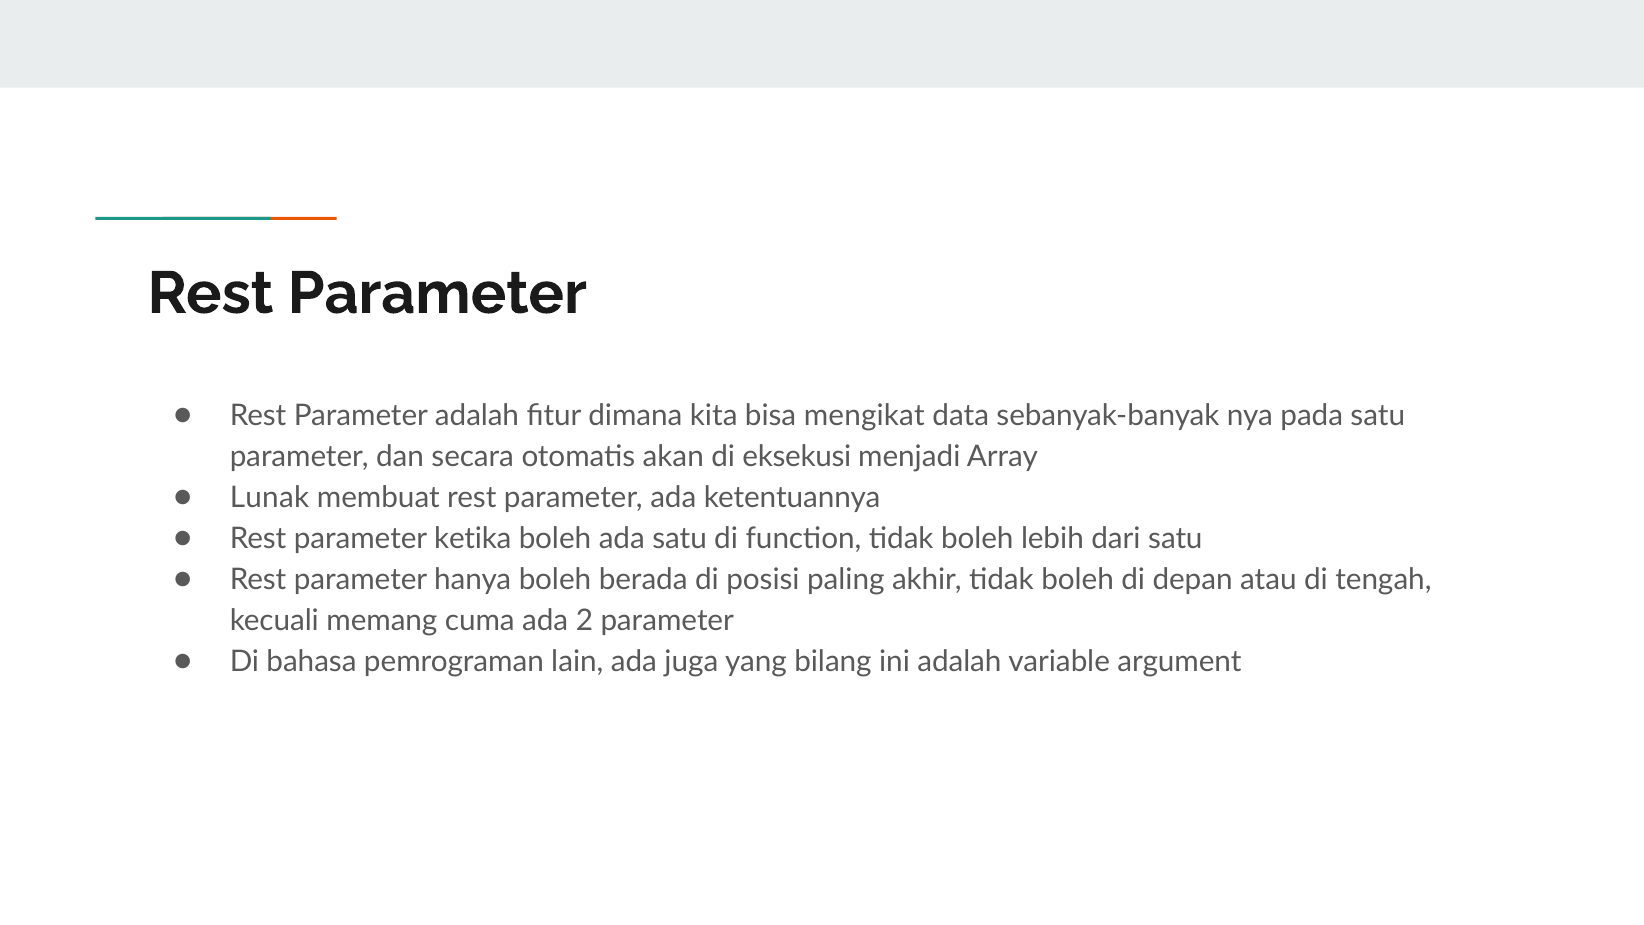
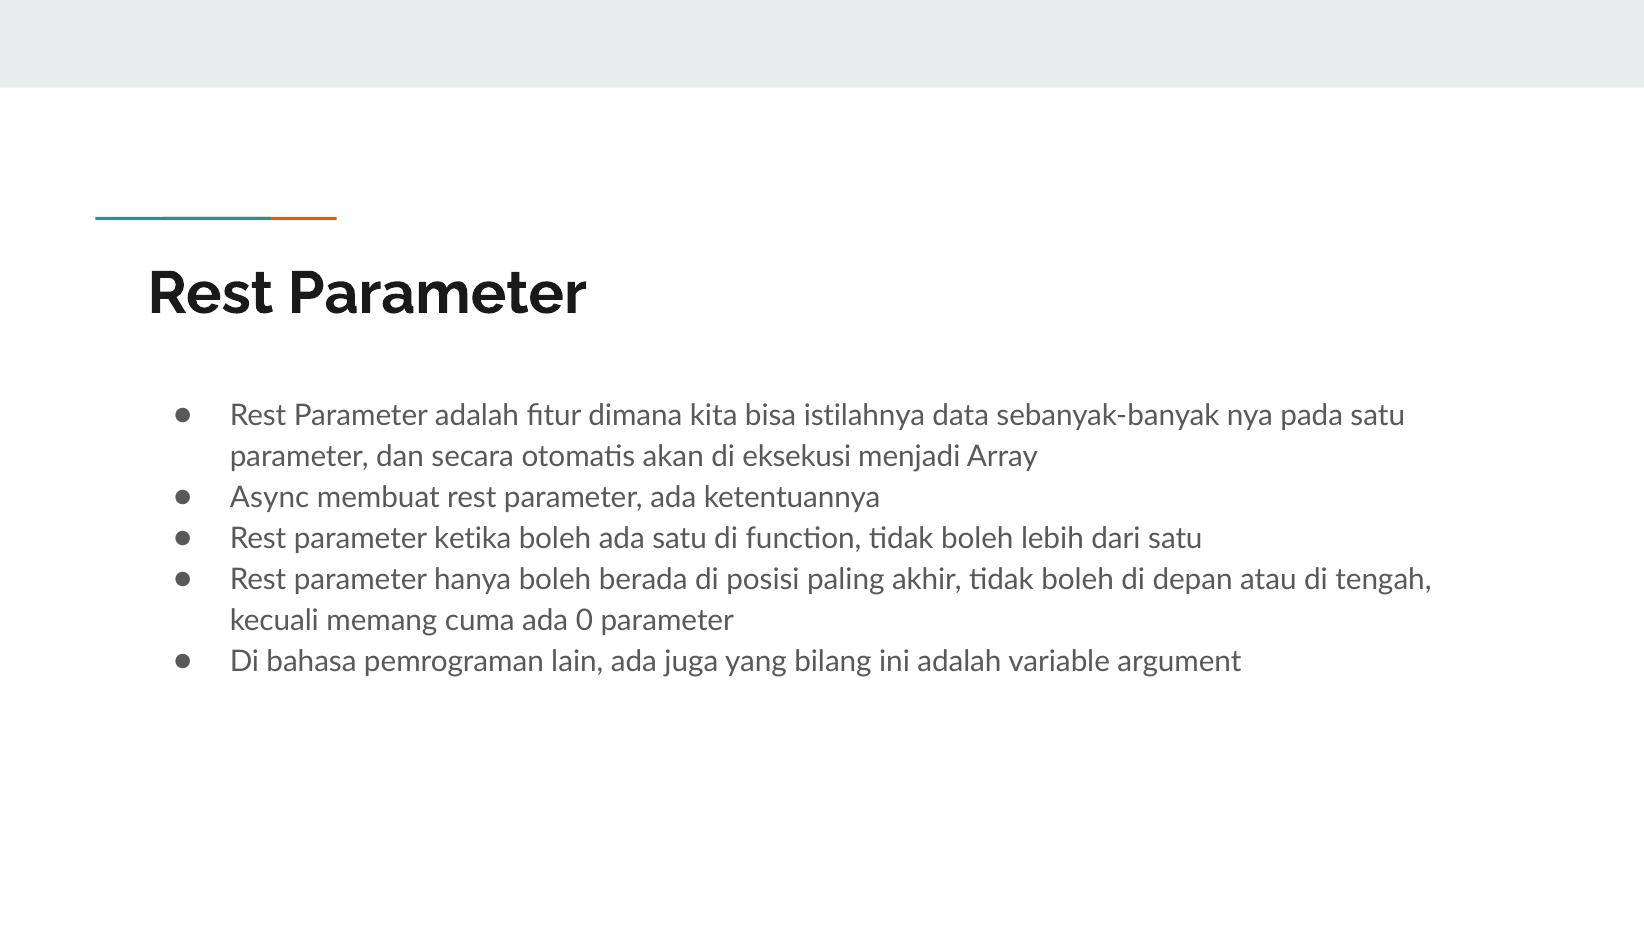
mengikat: mengikat -> istilahnya (864, 415)
Lunak: Lunak -> Async (270, 497)
2: 2 -> 0 (584, 620)
